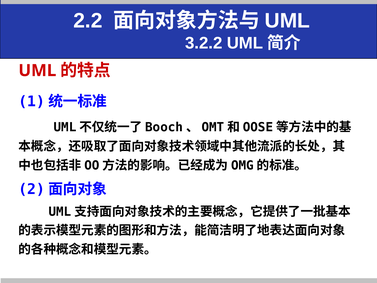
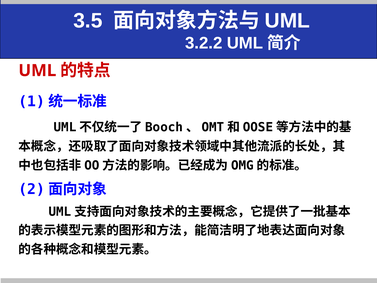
2.2: 2.2 -> 3.5 (88, 21)
